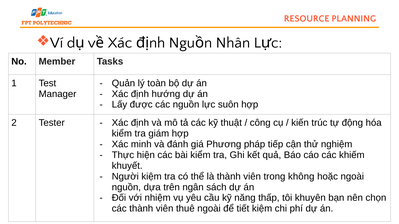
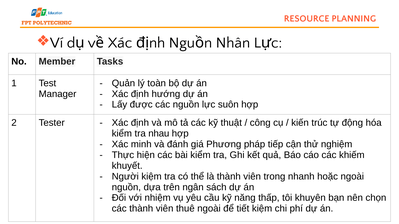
giám: giám -> nhau (159, 134)
không: không -> nhanh (301, 177)
